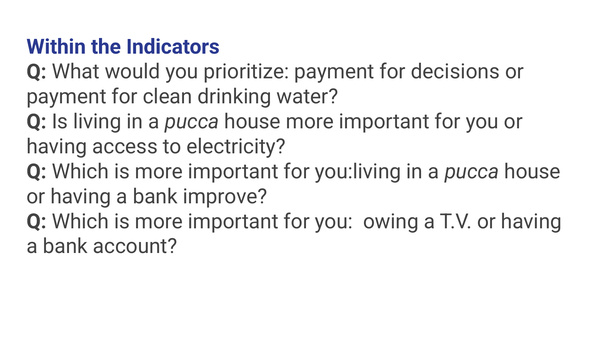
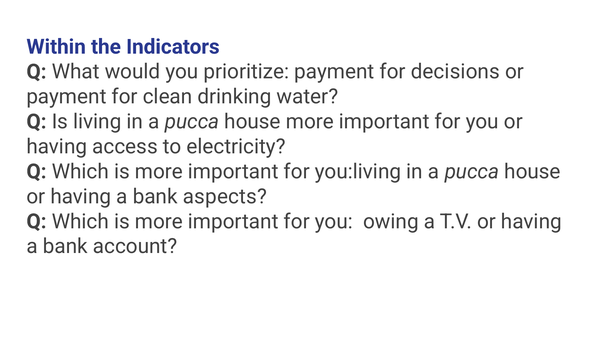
improve: improve -> aspects (225, 196)
